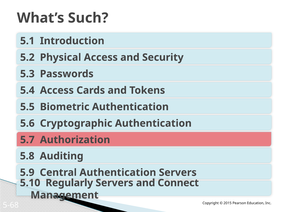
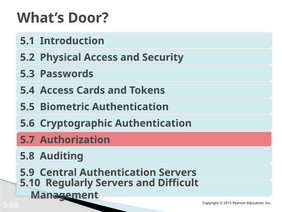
Such: Such -> Door (88, 18)
Connect: Connect -> Difficult (178, 182)
